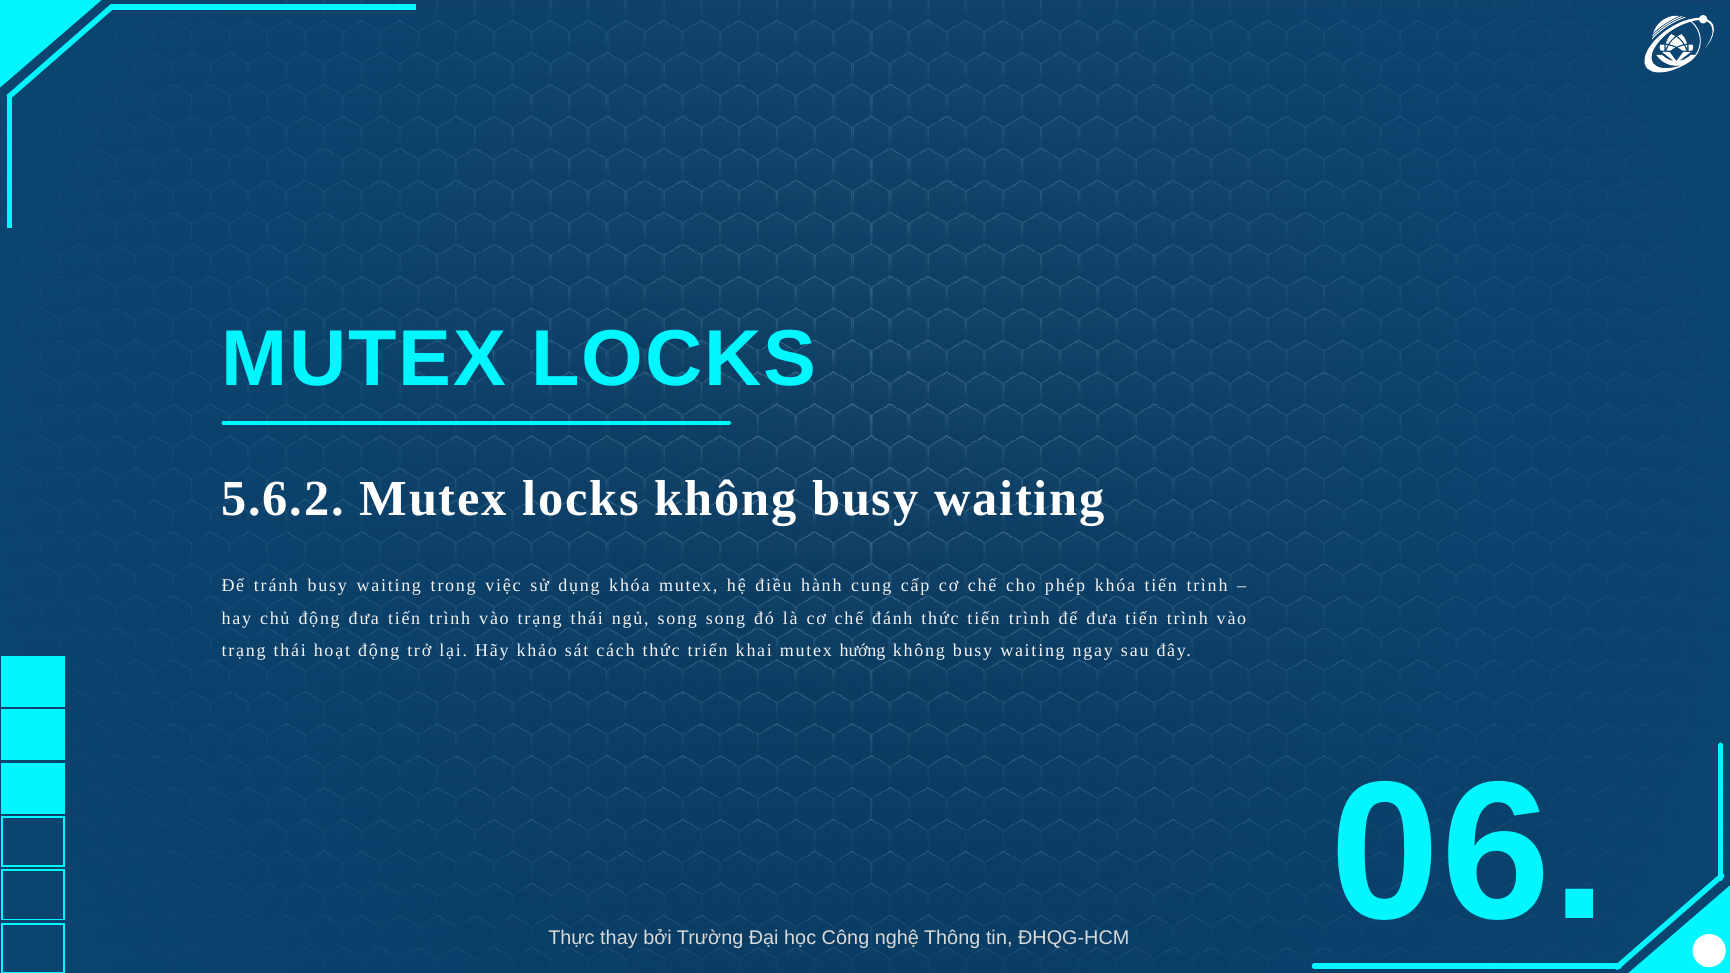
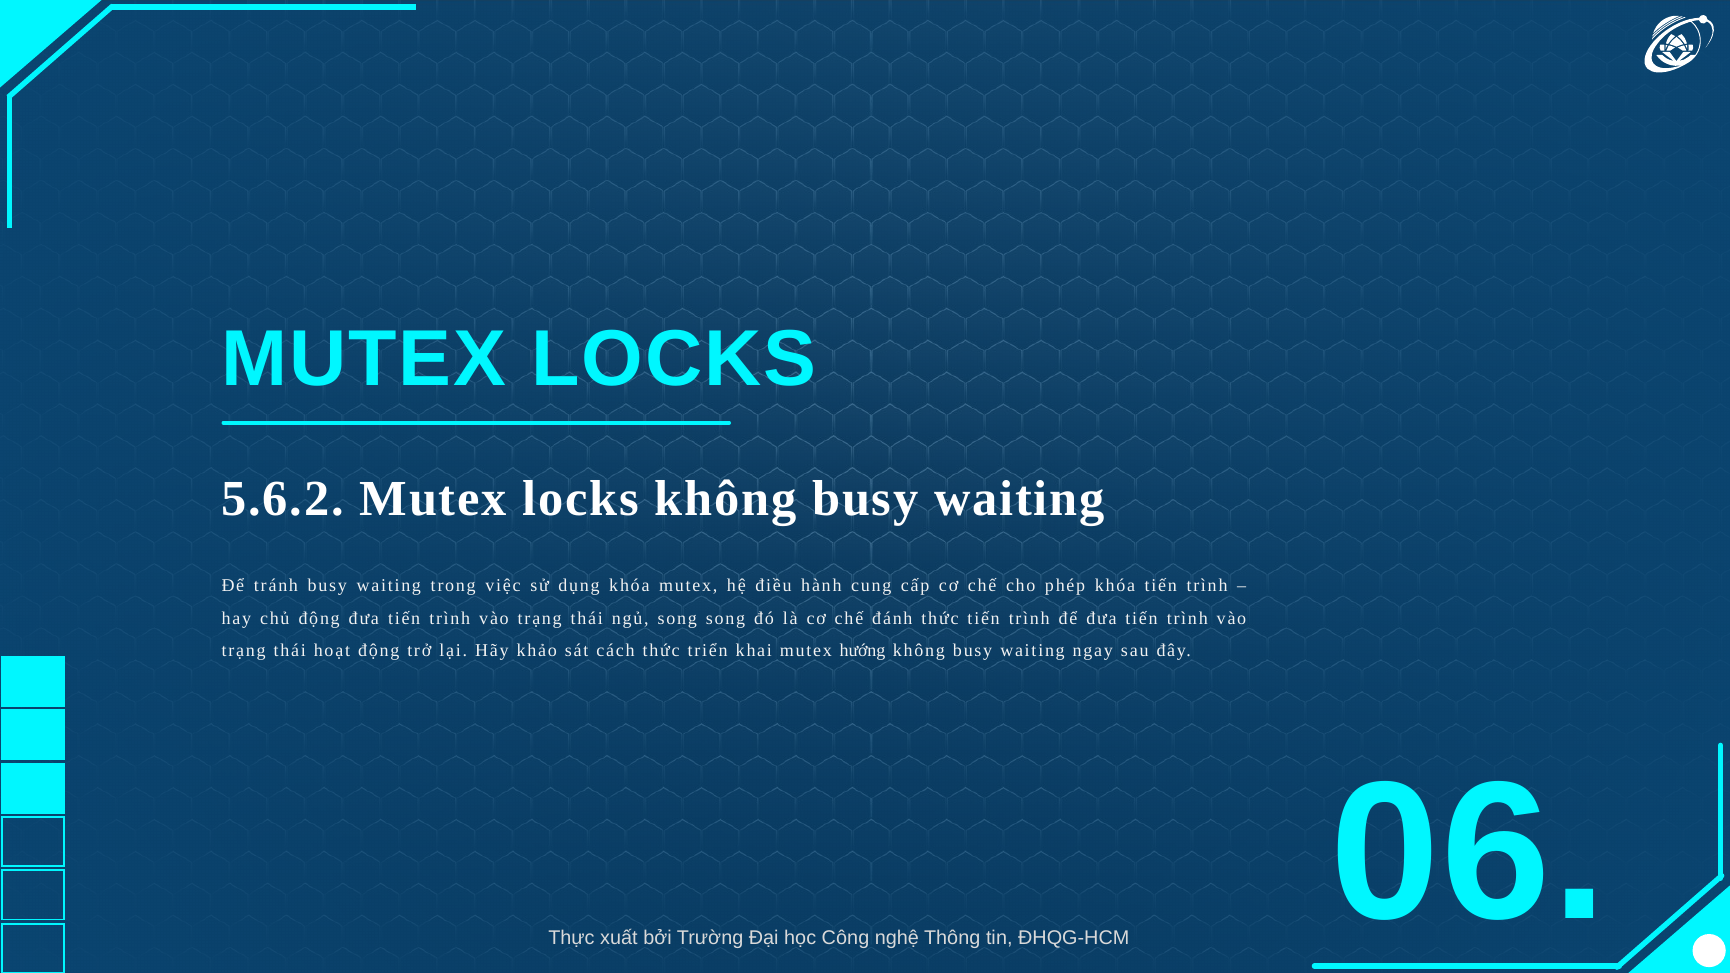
thay: thay -> xuất (619, 938)
